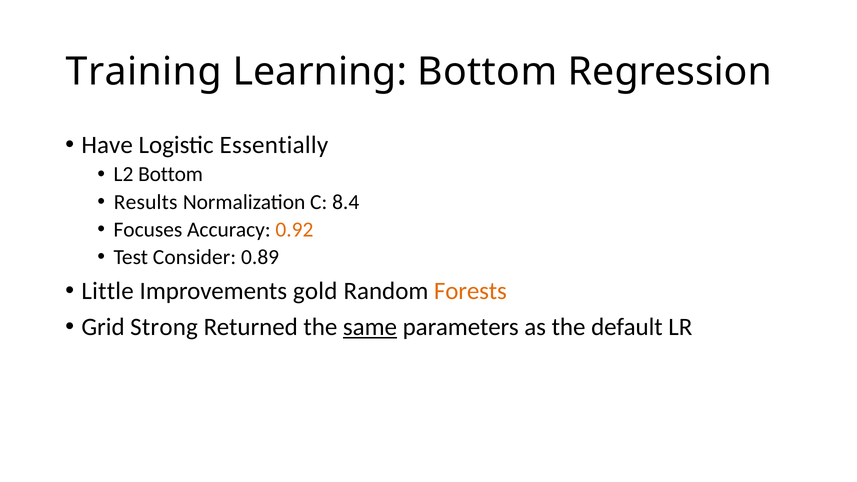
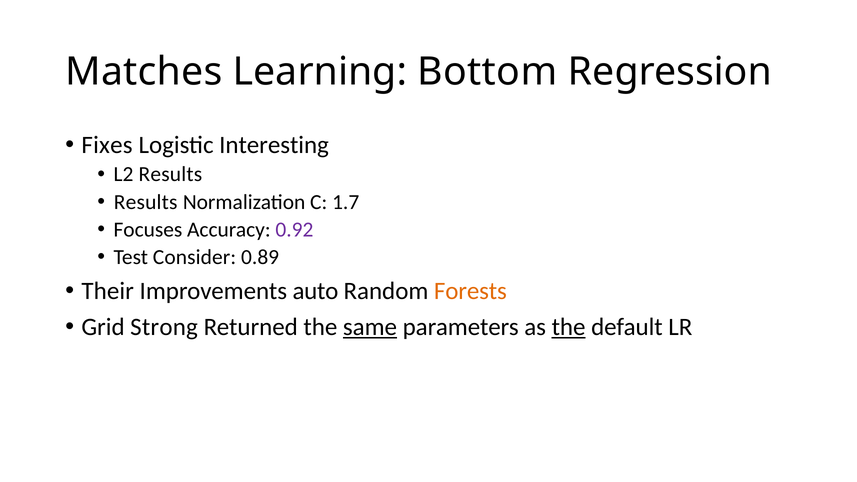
Training: Training -> Matches (144, 72)
Have: Have -> Fixes (107, 145)
Essentially: Essentially -> Interesting (274, 145)
L2 Bottom: Bottom -> Results (170, 174)
8.4: 8.4 -> 1.7 (346, 202)
0.92 colour: orange -> purple (294, 230)
Little: Little -> Their (108, 291)
gold: gold -> auto (315, 291)
the underline: none -> present (569, 327)
